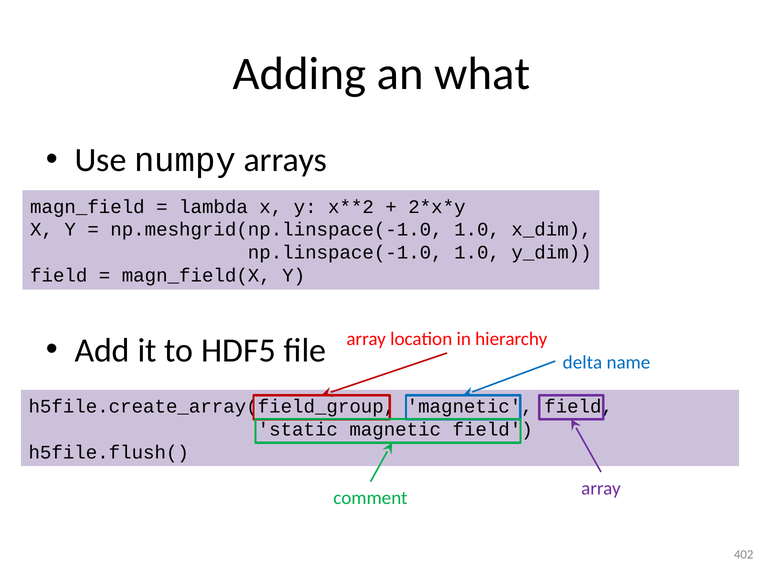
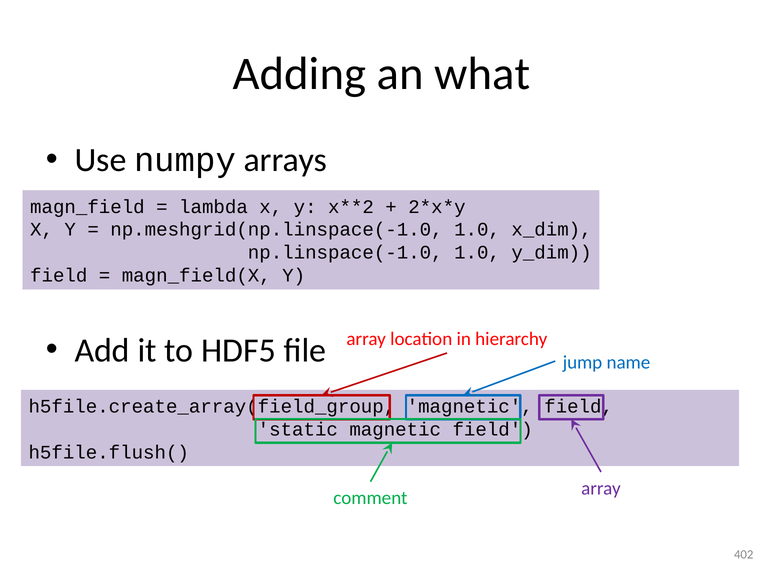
delta: delta -> jump (583, 362)
